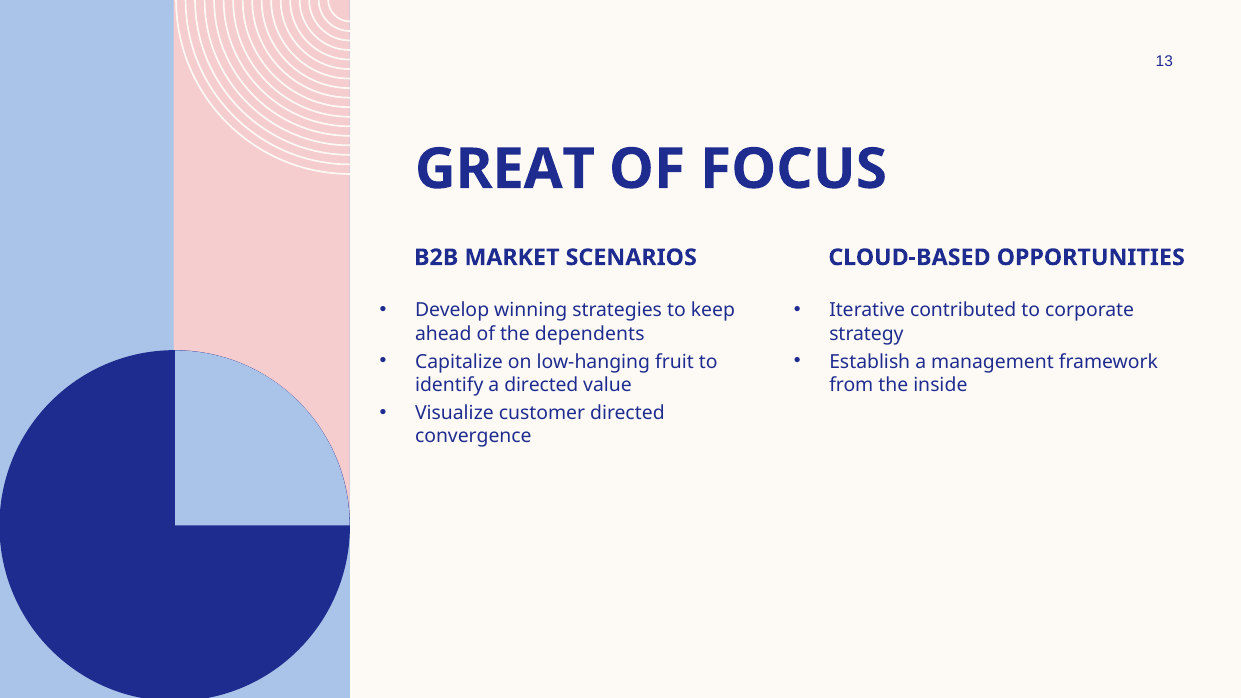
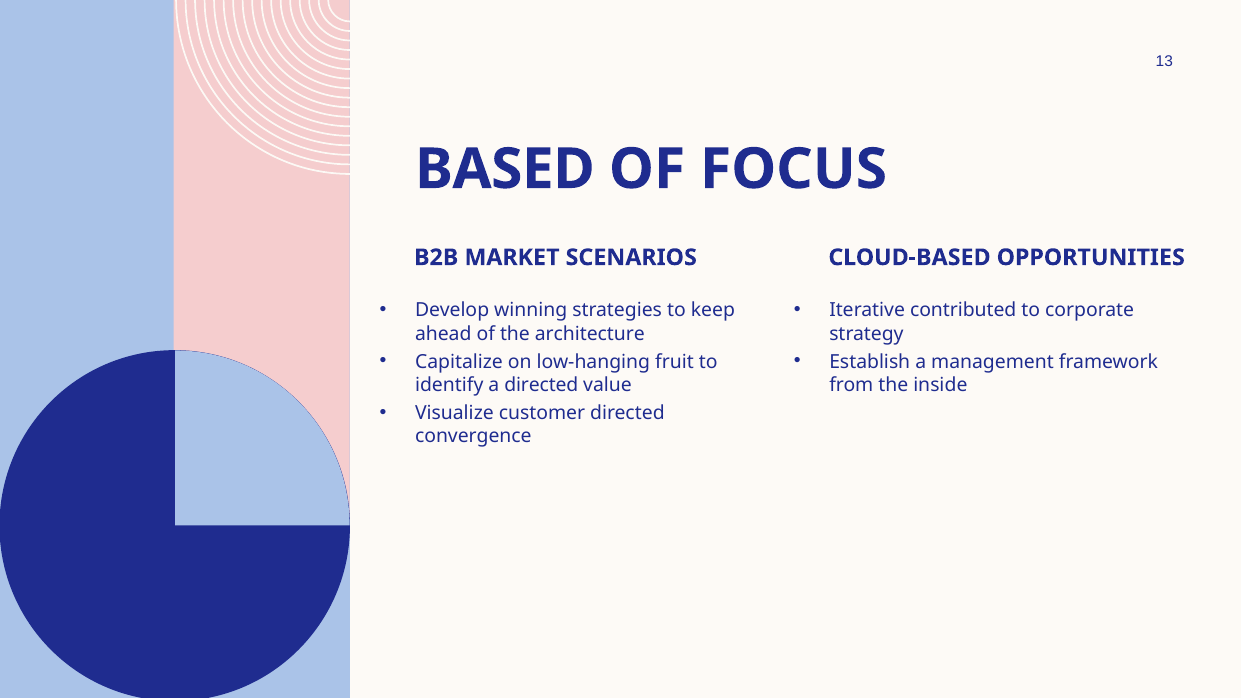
GREAT: GREAT -> BASED (505, 169)
dependents: dependents -> architecture (590, 334)
